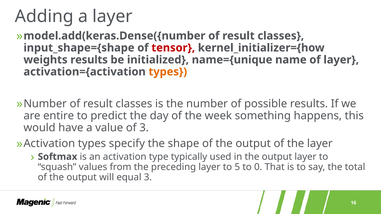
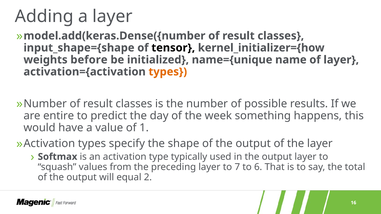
tensor colour: red -> black (173, 48)
weights results: results -> before (89, 60)
of 3: 3 -> 1 (144, 128)
5: 5 -> 7 (237, 167)
0: 0 -> 6 (258, 167)
equal 3: 3 -> 2 (148, 177)
